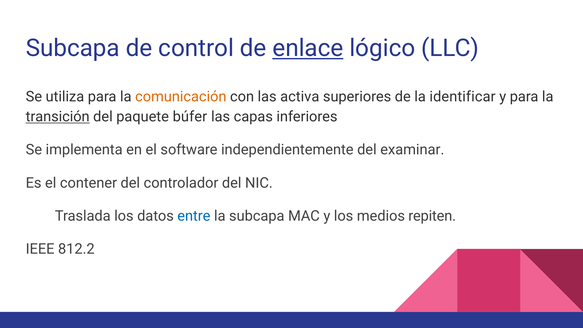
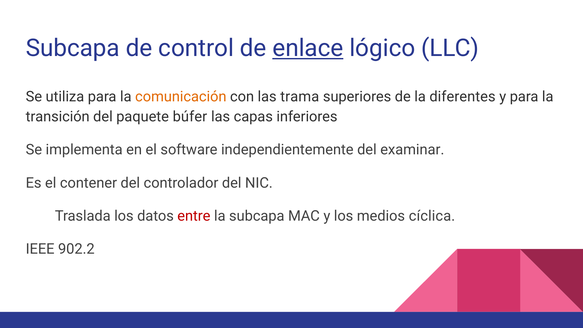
activa: activa -> trama (300, 97)
identificar: identificar -> diferentes (462, 97)
transición underline: present -> none (58, 117)
entre colour: blue -> red (194, 216)
repiten: repiten -> cíclica (432, 216)
812.2: 812.2 -> 902.2 (76, 249)
